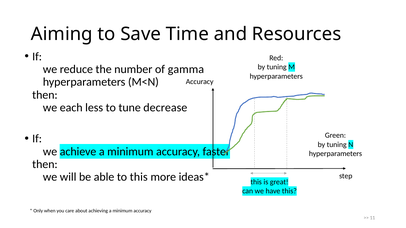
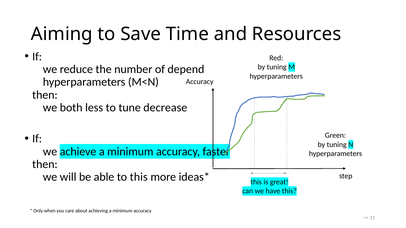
gamma: gamma -> depend (186, 69)
each: each -> both (71, 108)
